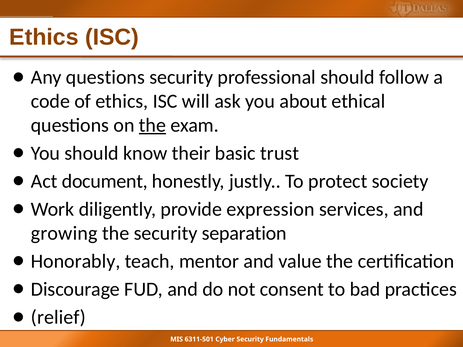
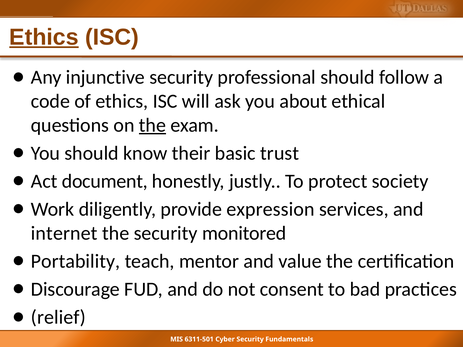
Ethics underline: none -> present (44, 37)
Any questions: questions -> injunctive (105, 77)
growing: growing -> internet (64, 233)
separation: separation -> monitored (244, 233)
Honorably: Honorably -> Portability (76, 261)
